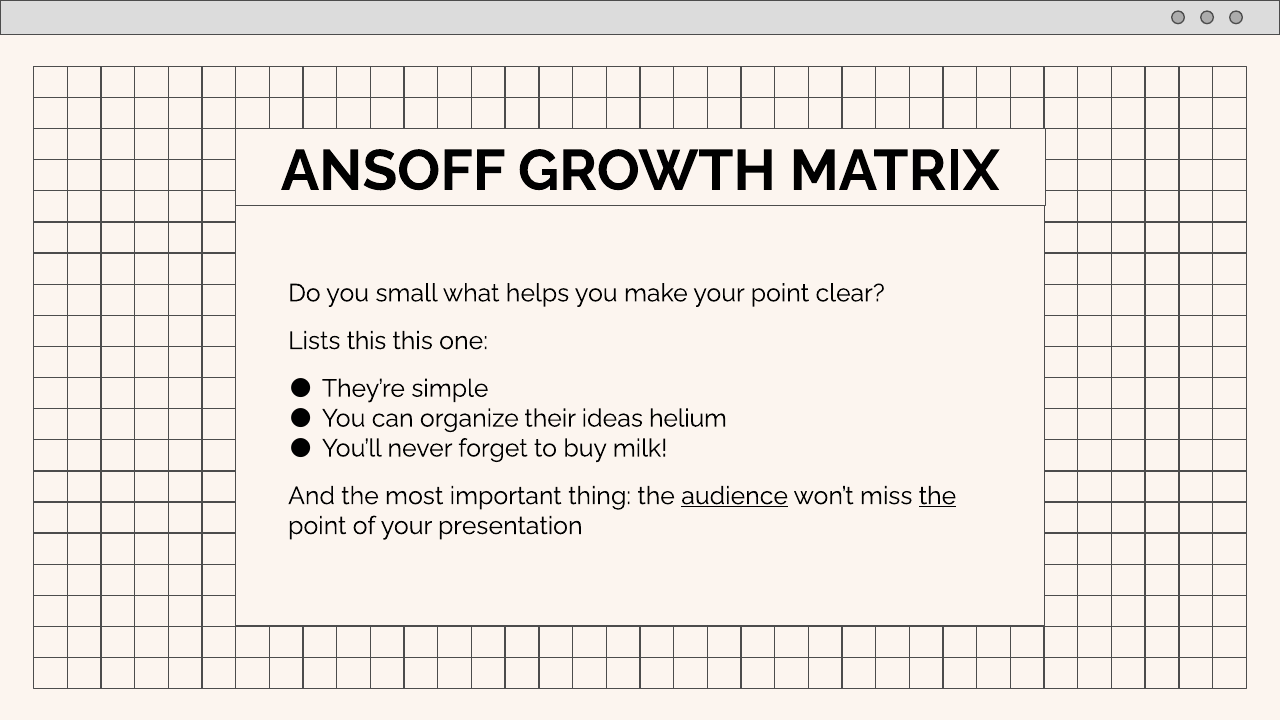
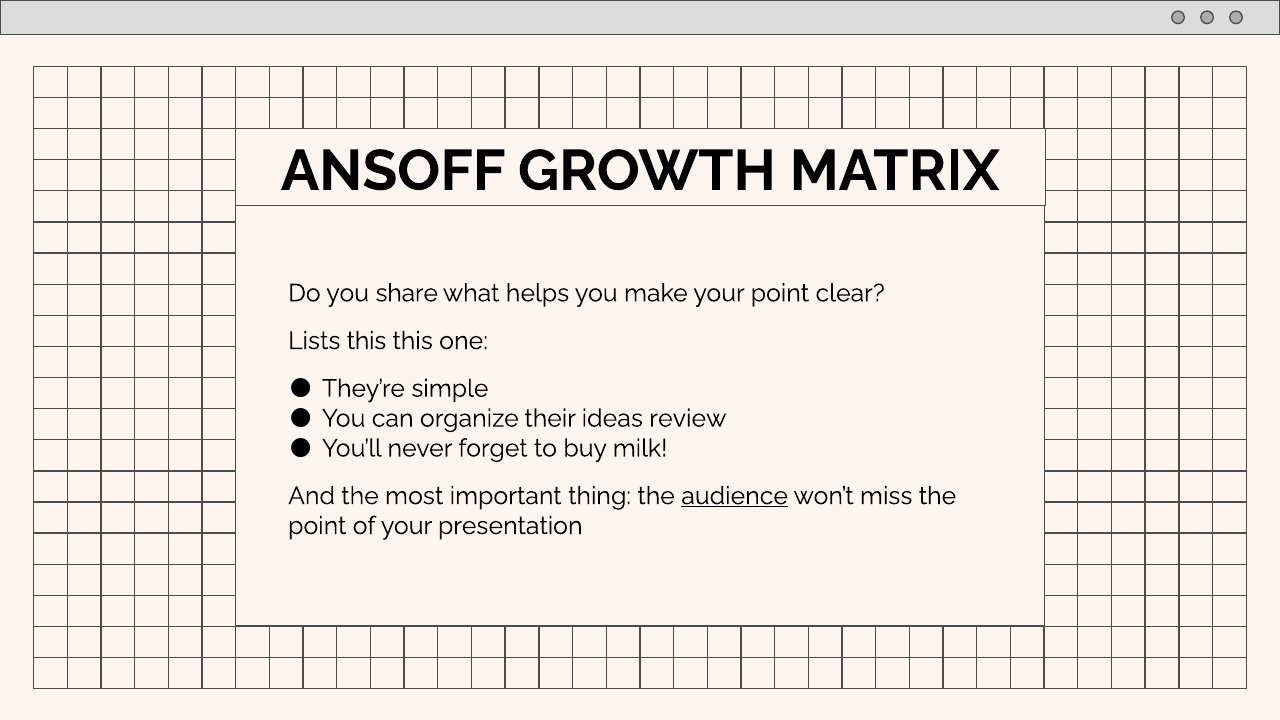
small: small -> share (407, 293)
helium: helium -> review (688, 418)
the underline: present -> none (937, 496)
